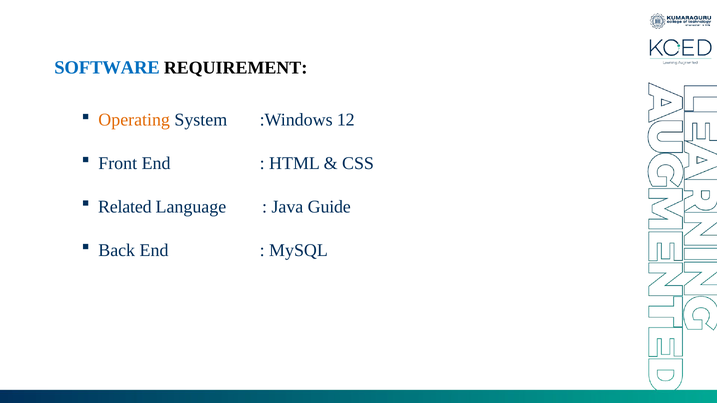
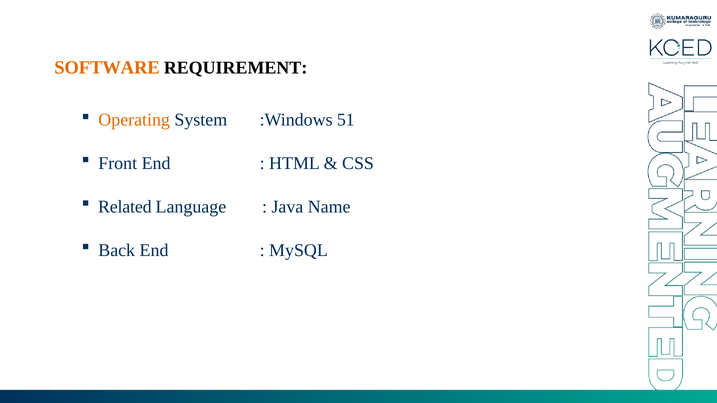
SOFTWARE colour: blue -> orange (107, 68)
12: 12 -> 51 (346, 120)
Guide: Guide -> Name (329, 207)
